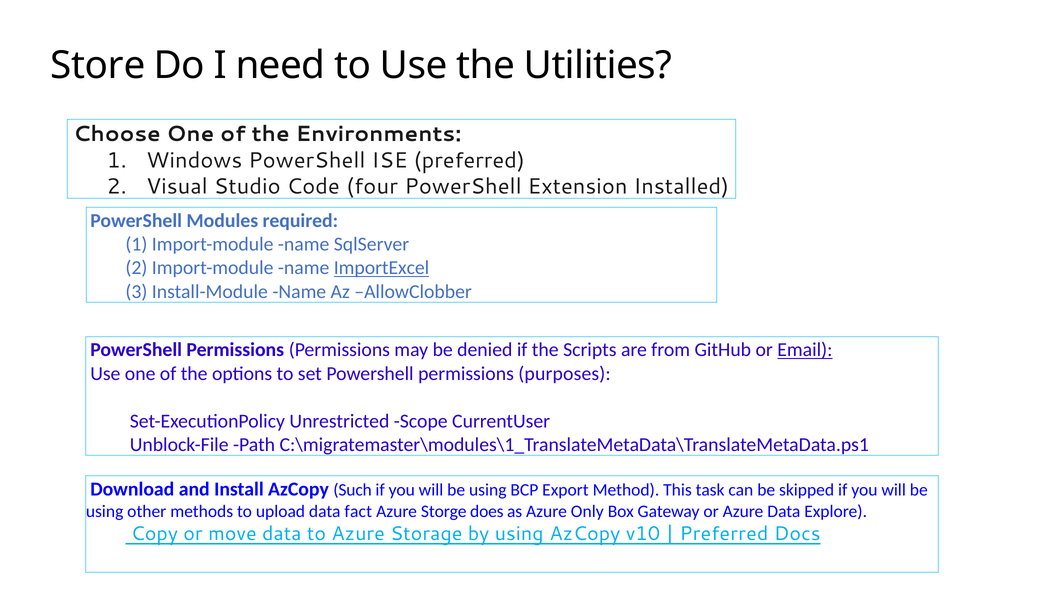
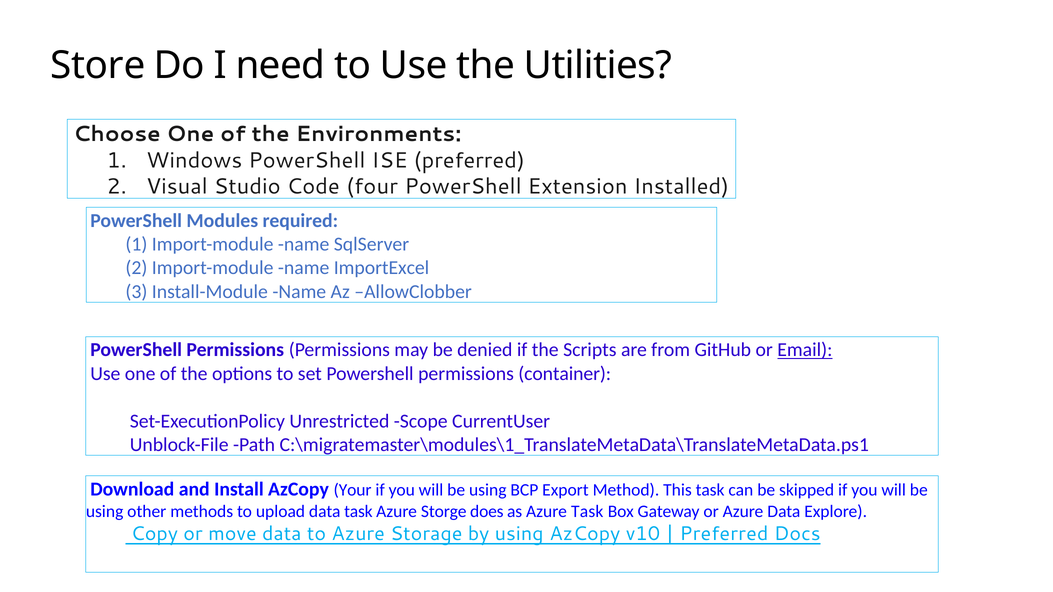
ImportExcel underline: present -> none (382, 268)
purposes: purposes -> container (565, 374)
Such: Such -> Your (353, 490)
data fact: fact -> task (358, 512)
Azure Only: Only -> Task (587, 512)
